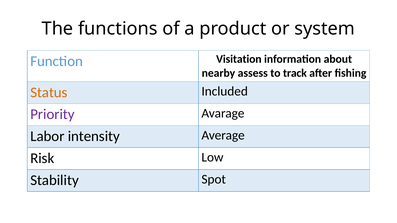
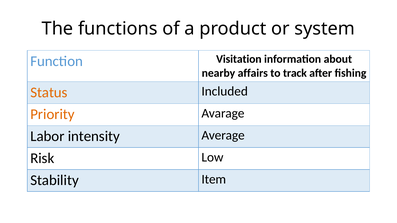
assess: assess -> affairs (253, 73)
Priority colour: purple -> orange (52, 114)
Spot: Spot -> Item (214, 179)
